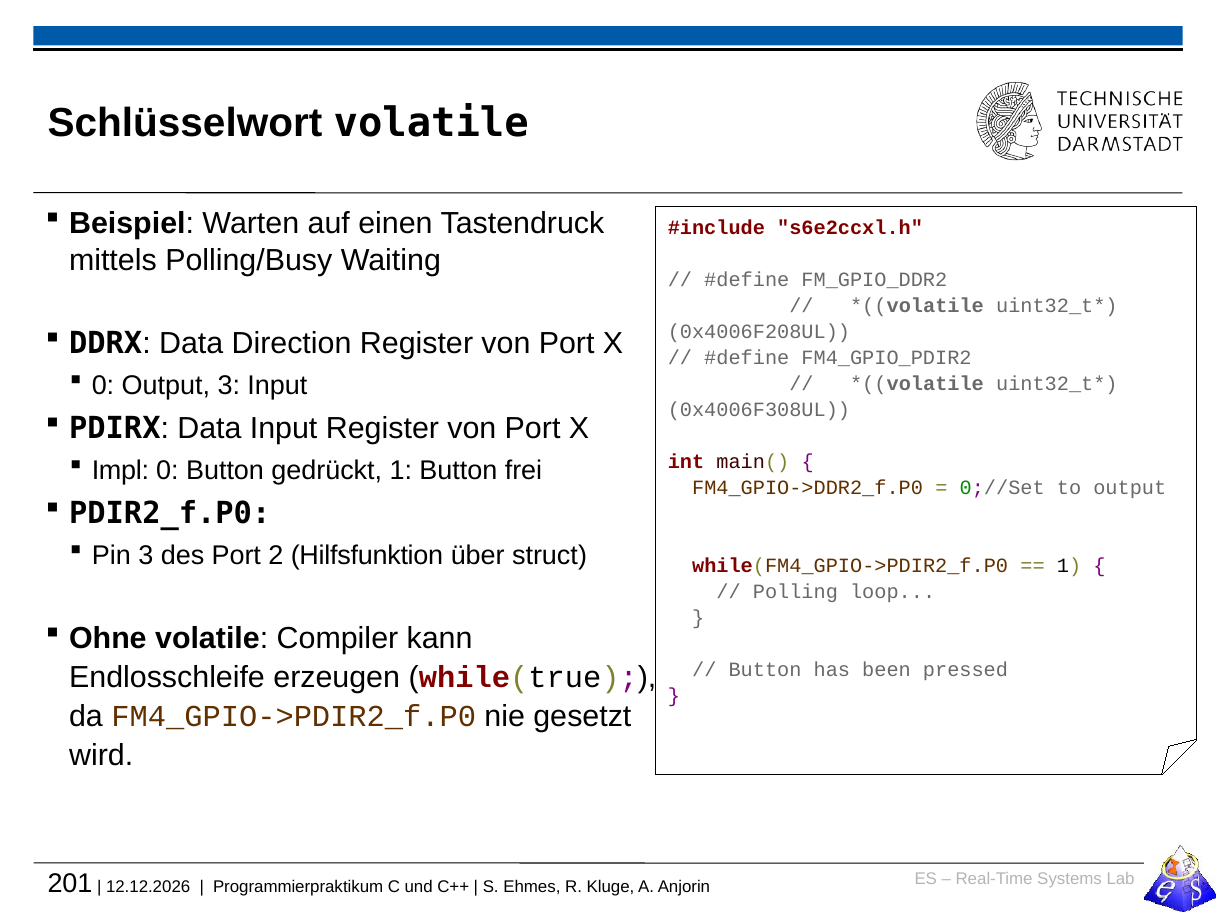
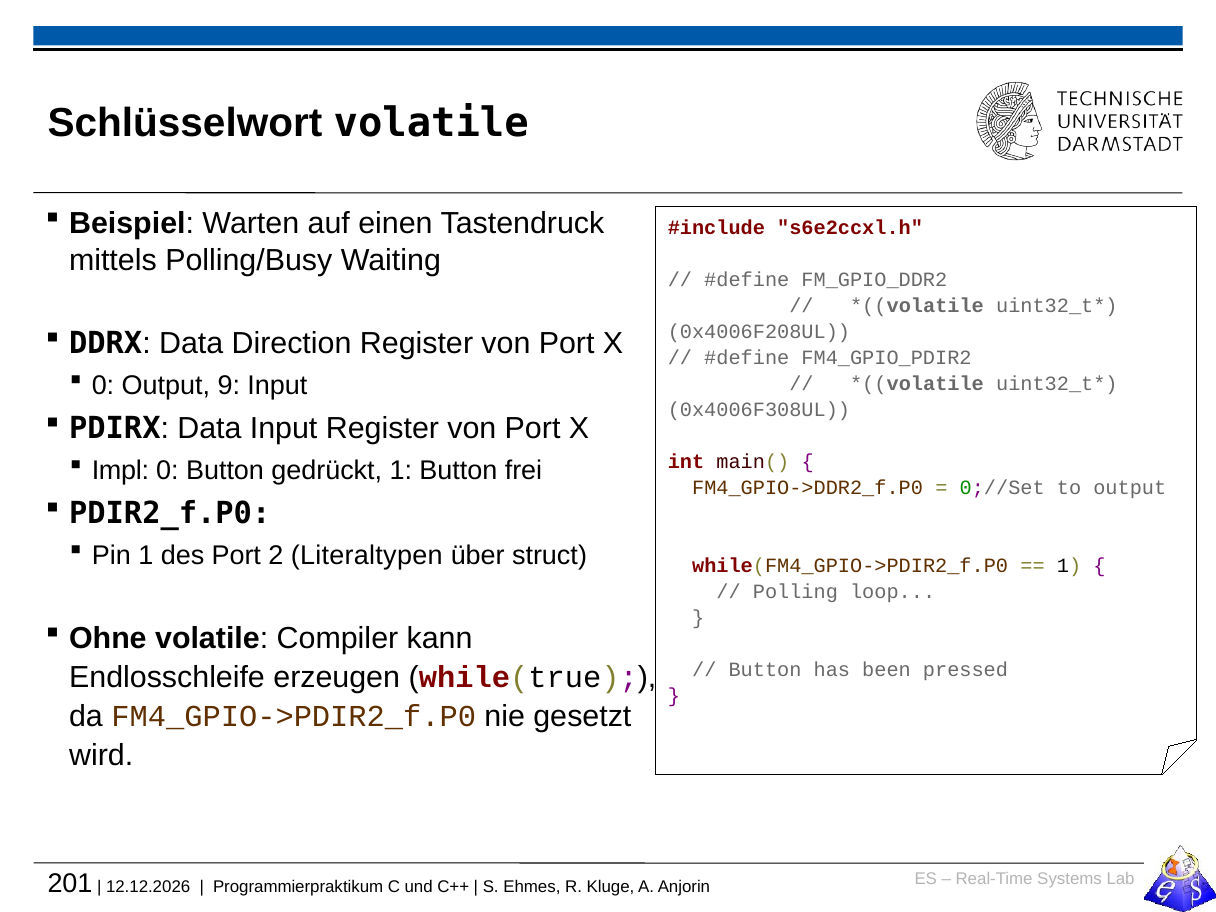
Output 3: 3 -> 9 (229, 385)
Pin 3: 3 -> 1 (146, 555)
Hilfsfunktion: Hilfsfunktion -> Literaltypen (367, 555)
